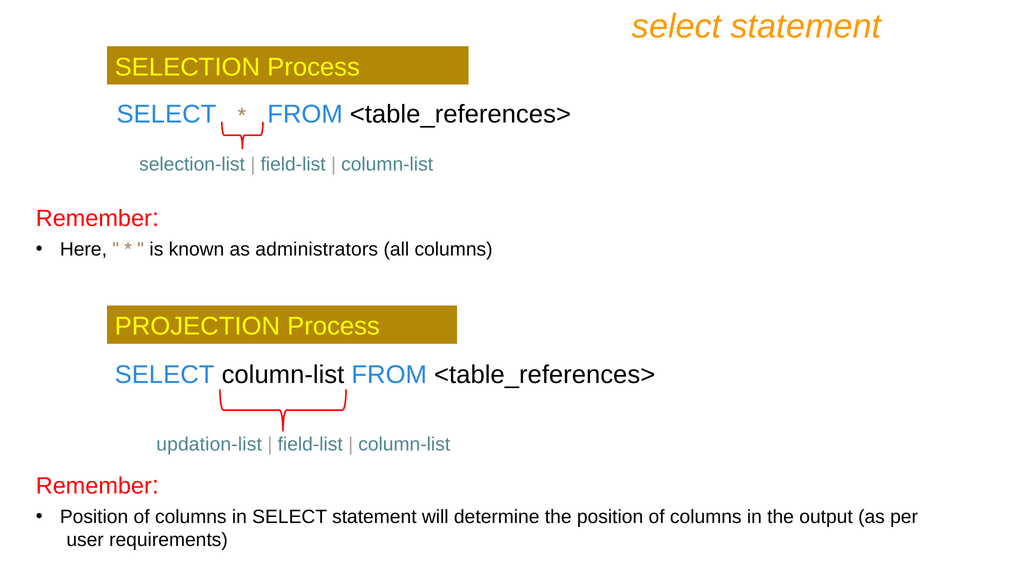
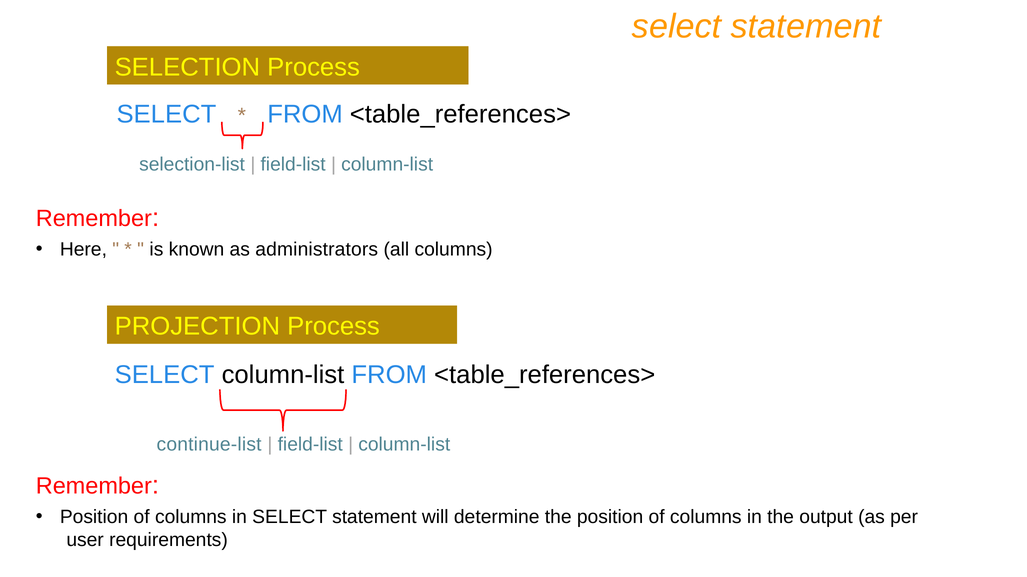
updation-list: updation-list -> continue-list (209, 445)
